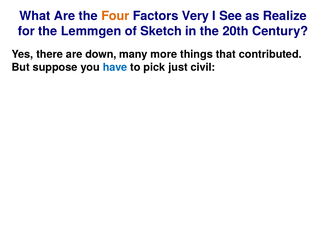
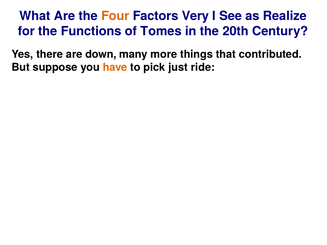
Lemmgen: Lemmgen -> Functions (91, 31)
Sketch: Sketch -> Tomes (161, 31)
have colour: blue -> orange (115, 67)
civil: civil -> ride (203, 67)
